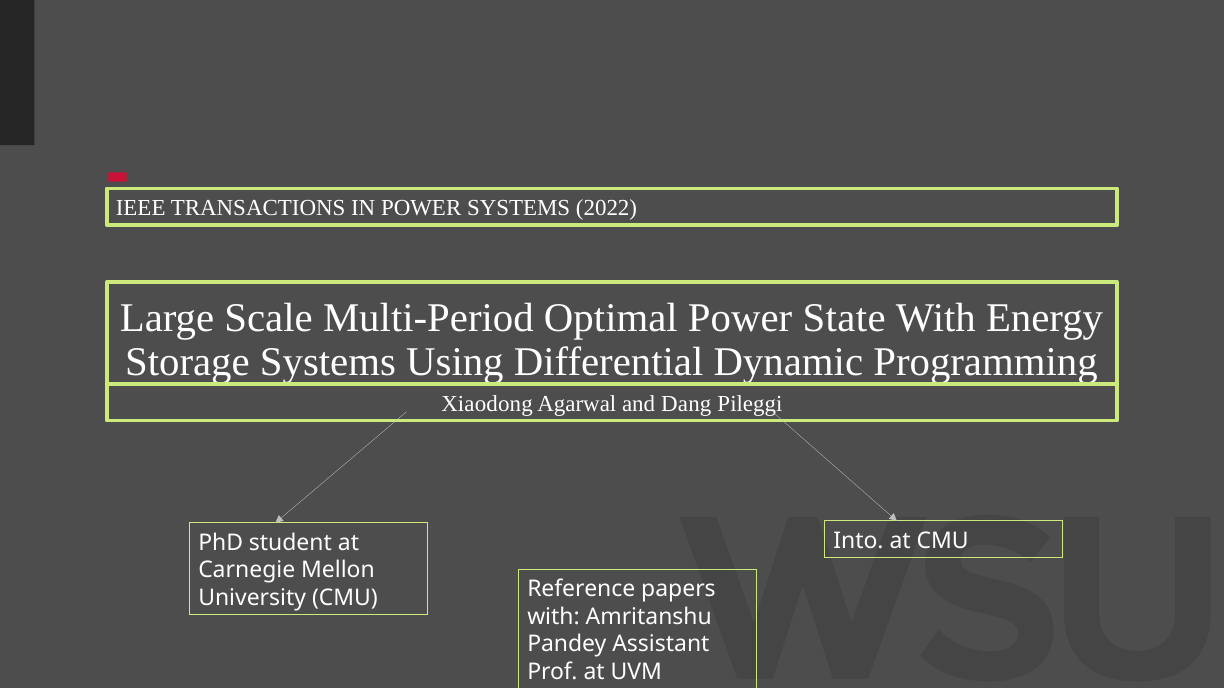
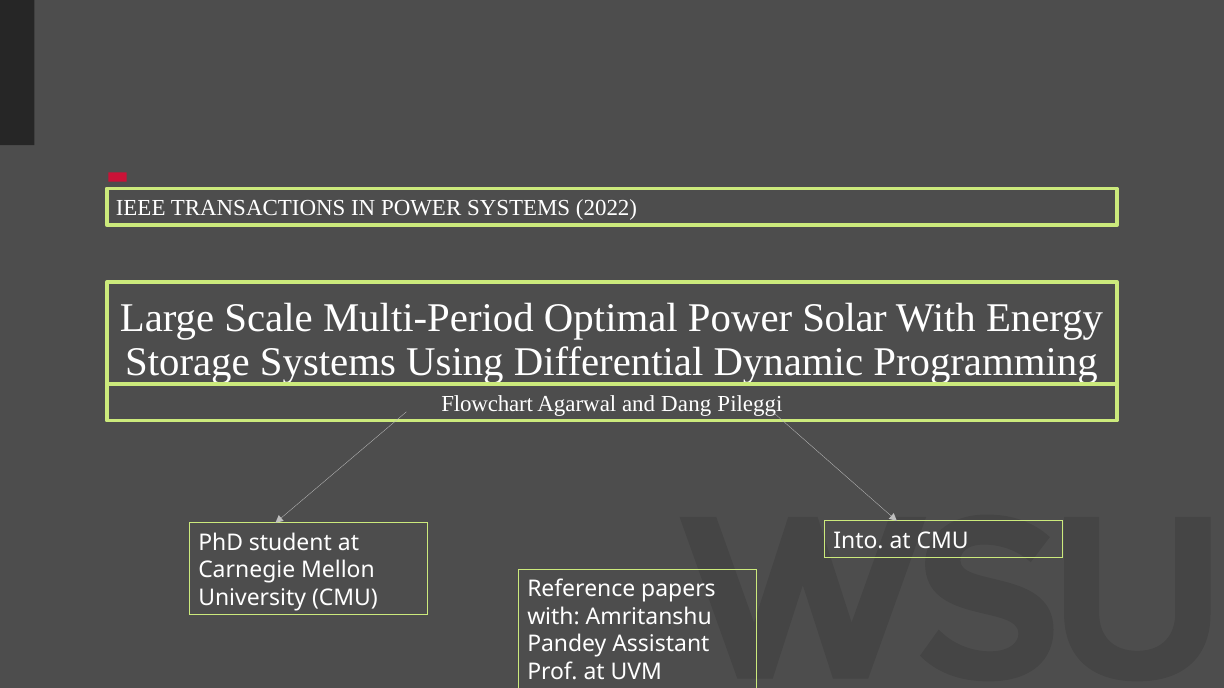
State: State -> Solar (845, 318)
Xiaodong: Xiaodong -> Flowchart (487, 404)
